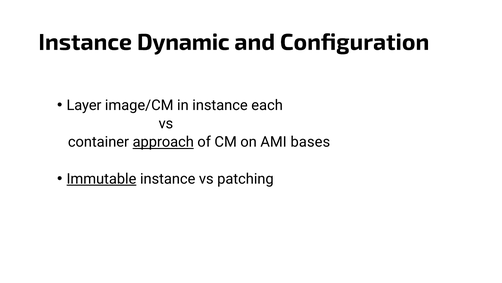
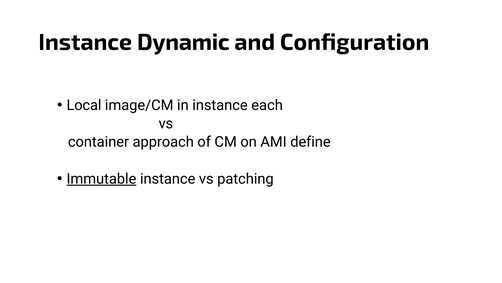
Layer: Layer -> Local (84, 105)
approach underline: present -> none (163, 142)
bases: bases -> define (310, 142)
